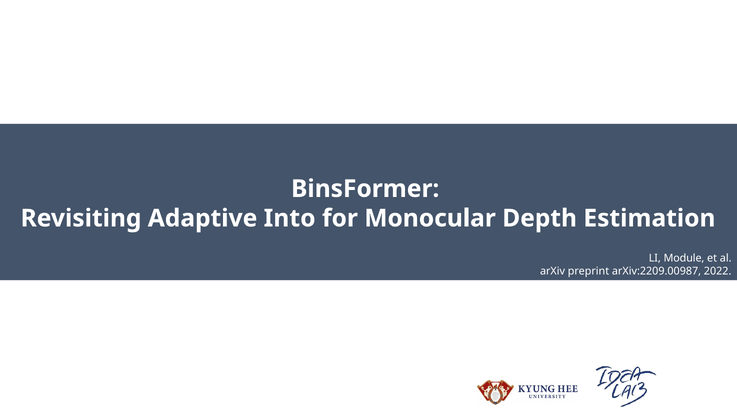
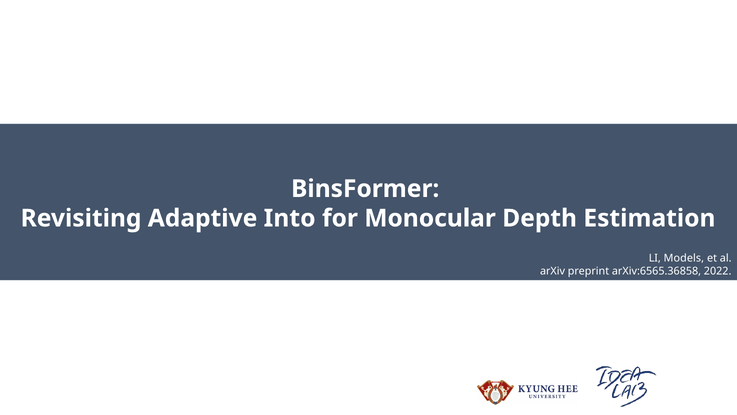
Module: Module -> Models (684, 258)
arXiv:2209.00987: arXiv:2209.00987 -> arXiv:6565.36858 (657, 271)
